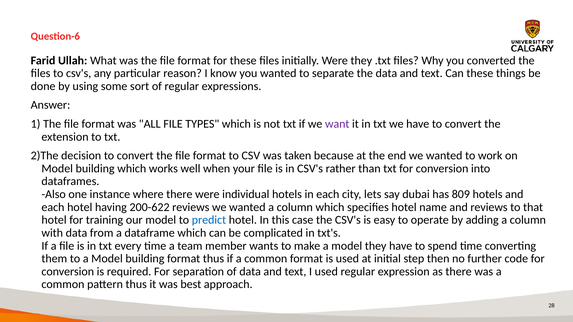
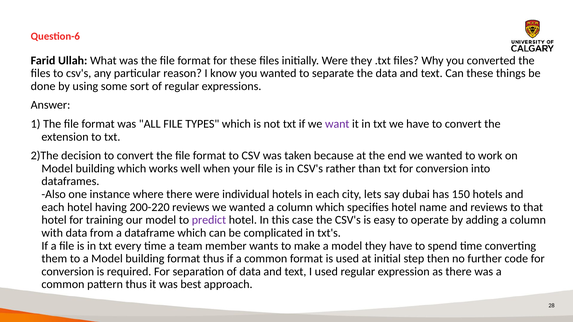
809: 809 -> 150 (461, 194)
200-622: 200-622 -> 200-220 (150, 207)
predict colour: blue -> purple (209, 220)
